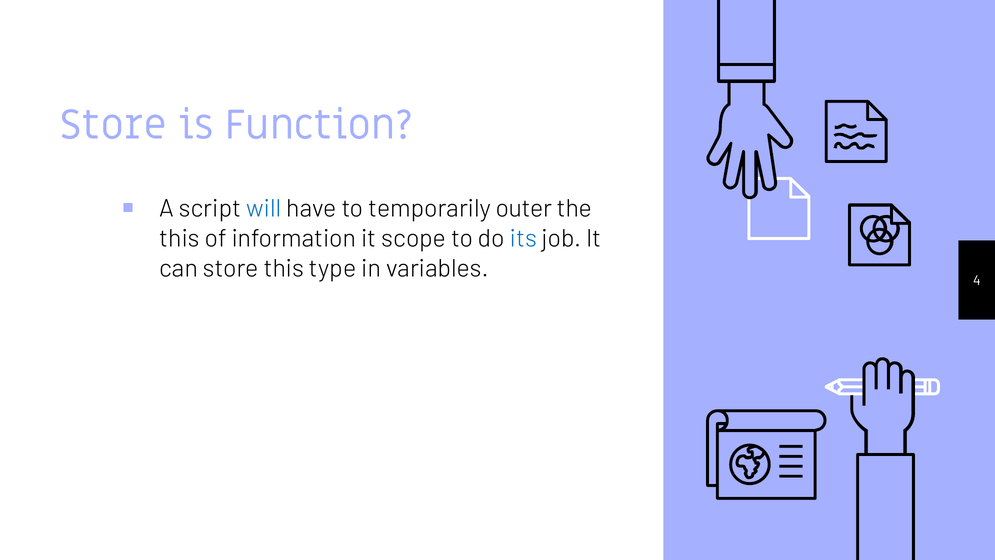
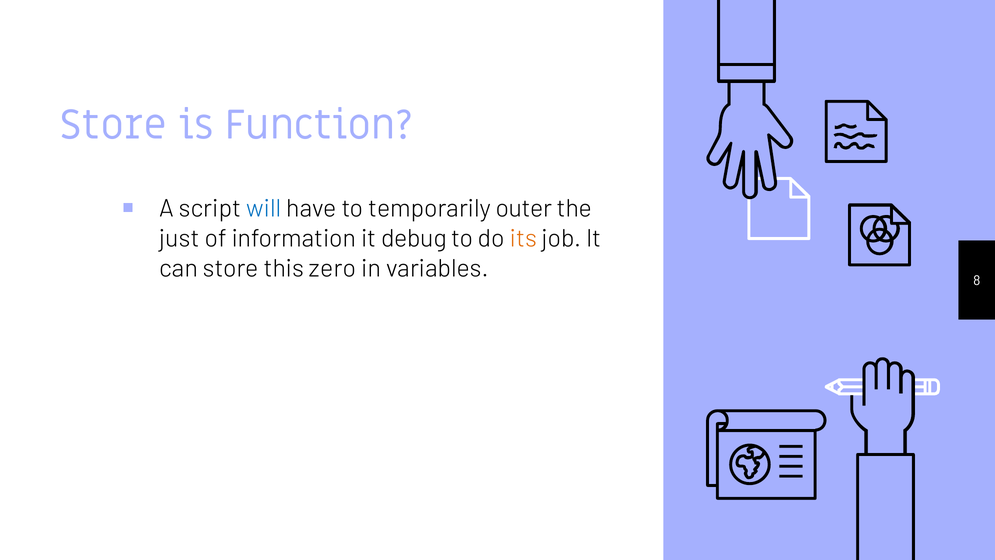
this: this -> just (179, 238)
scope: scope -> debug (414, 238)
its colour: blue -> orange (523, 238)
type: type -> zero (333, 268)
4: 4 -> 8 (977, 281)
